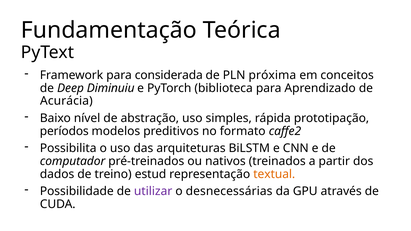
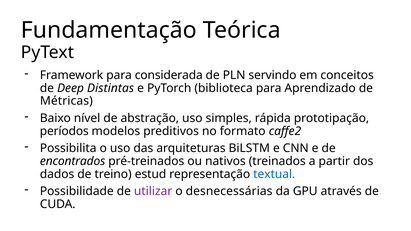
próxima: próxima -> servindo (272, 75)
Diminuiu: Diminuiu -> Distintas (111, 88)
Acurácia: Acurácia -> Métricas (66, 101)
computador: computador -> encontrados (73, 161)
textual colour: orange -> blue (274, 174)
